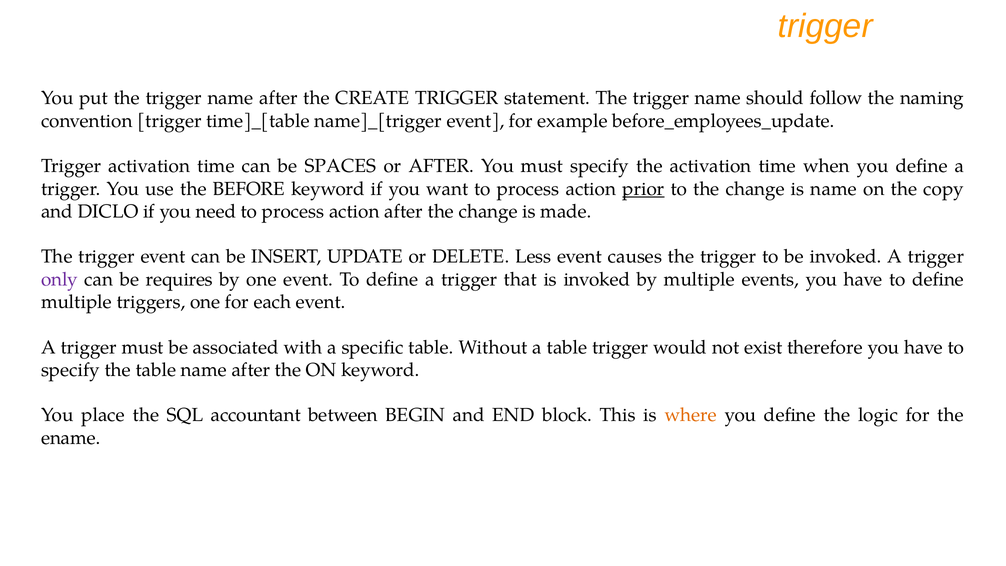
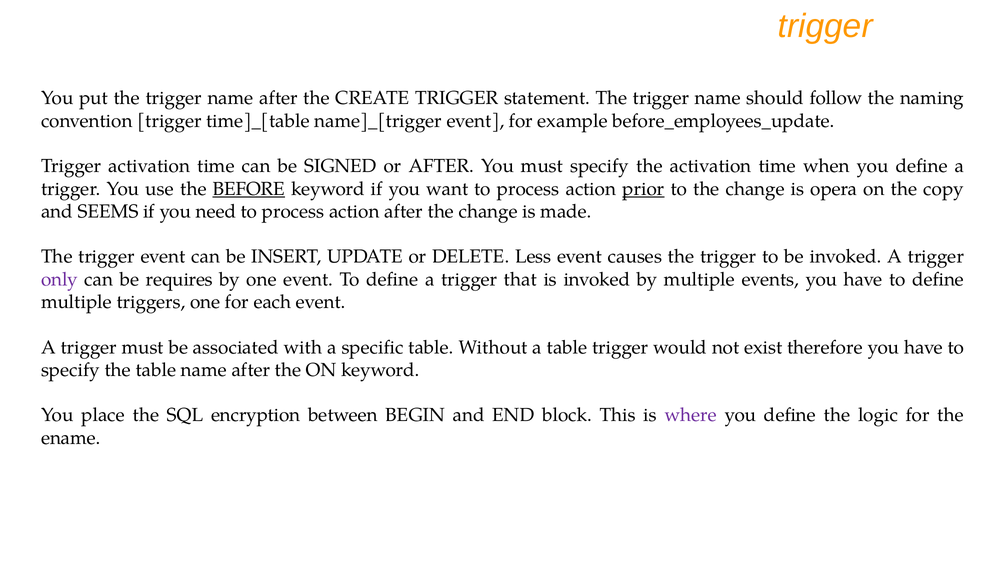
SPACES: SPACES -> SIGNED (340, 166)
BEFORE underline: none -> present (249, 189)
is name: name -> opera (834, 189)
DICLO: DICLO -> SEEMS (108, 211)
accountant: accountant -> encryption (256, 415)
where colour: orange -> purple (691, 415)
